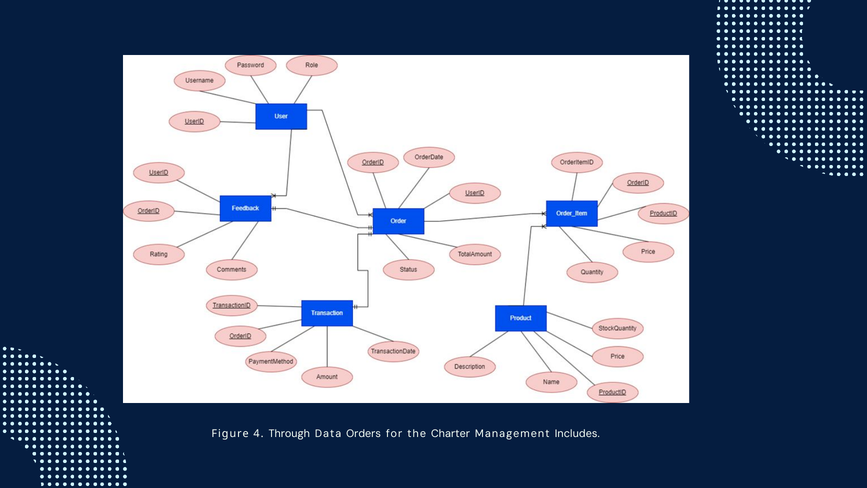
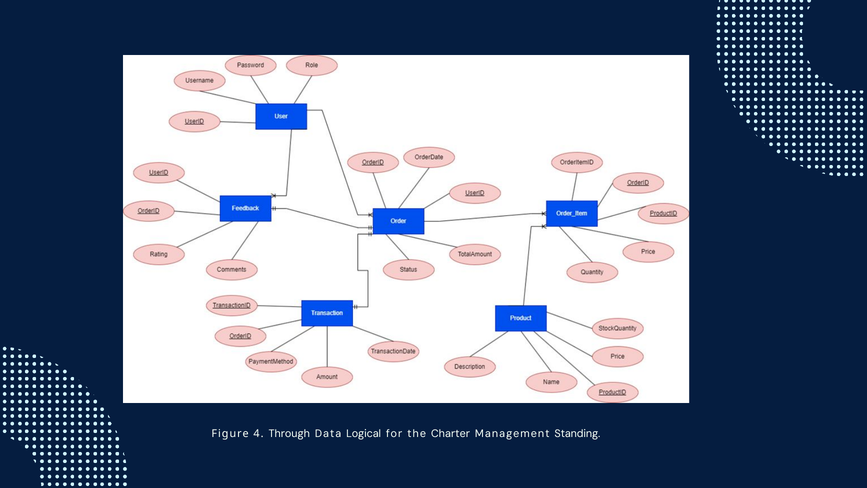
Orders: Orders -> Logical (364, 433)
Includes: Includes -> Standing (577, 433)
